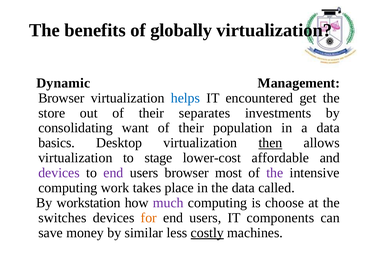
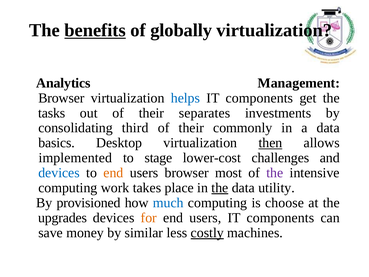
benefits underline: none -> present (95, 30)
Dynamic: Dynamic -> Analytics (63, 83)
encountered: encountered -> components (259, 98)
store: store -> tasks (52, 113)
want: want -> third (135, 128)
population: population -> commonly (243, 128)
virtualization: virtualization -> implemented (75, 158)
affordable: affordable -> challenges (280, 158)
devices colour: purple -> blue (59, 173)
end colour: purple -> orange (113, 173)
the underline: none -> present (220, 188)
called: called -> utility (277, 188)
workstation: workstation -> provisioned (89, 203)
much colour: purple -> blue (168, 203)
switches: switches -> upgrades (63, 218)
